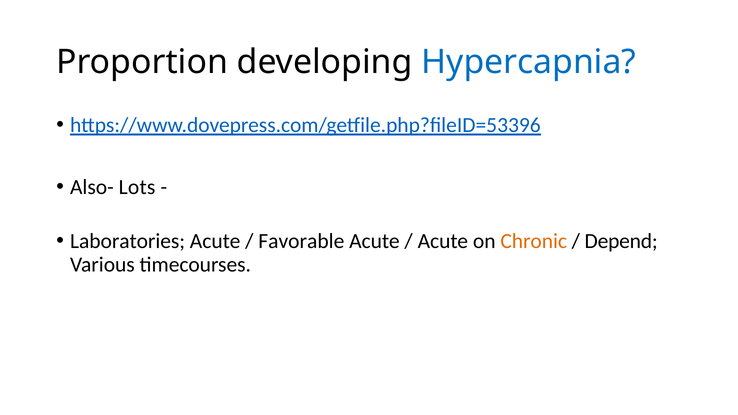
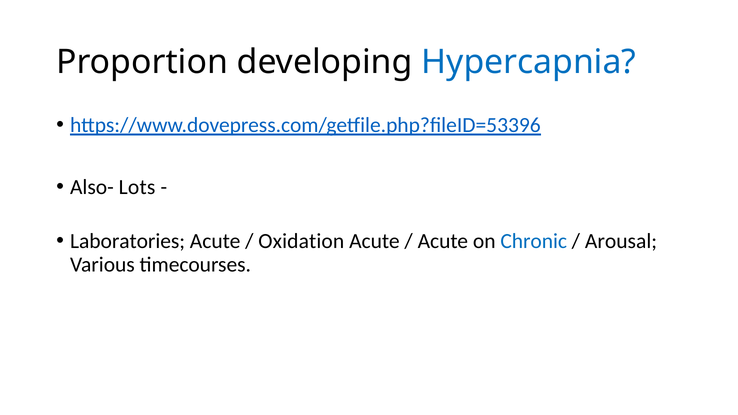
Favorable: Favorable -> Oxidation (301, 241)
Chronic colour: orange -> blue (534, 241)
Depend: Depend -> Arousal (621, 241)
